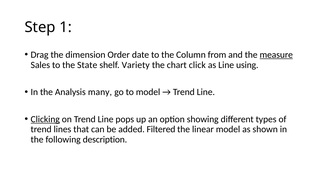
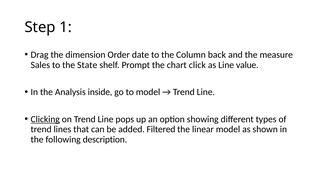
from: from -> back (217, 55)
measure underline: present -> none (276, 55)
Variety: Variety -> Prompt (136, 65)
using: using -> value (247, 65)
many: many -> inside (100, 92)
